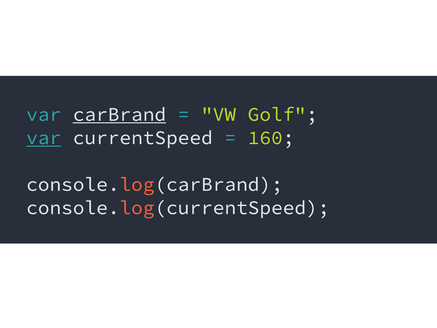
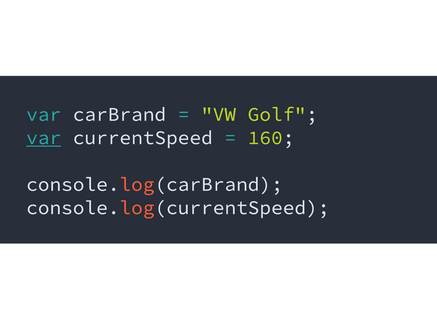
carBrand underline: present -> none (119, 114)
